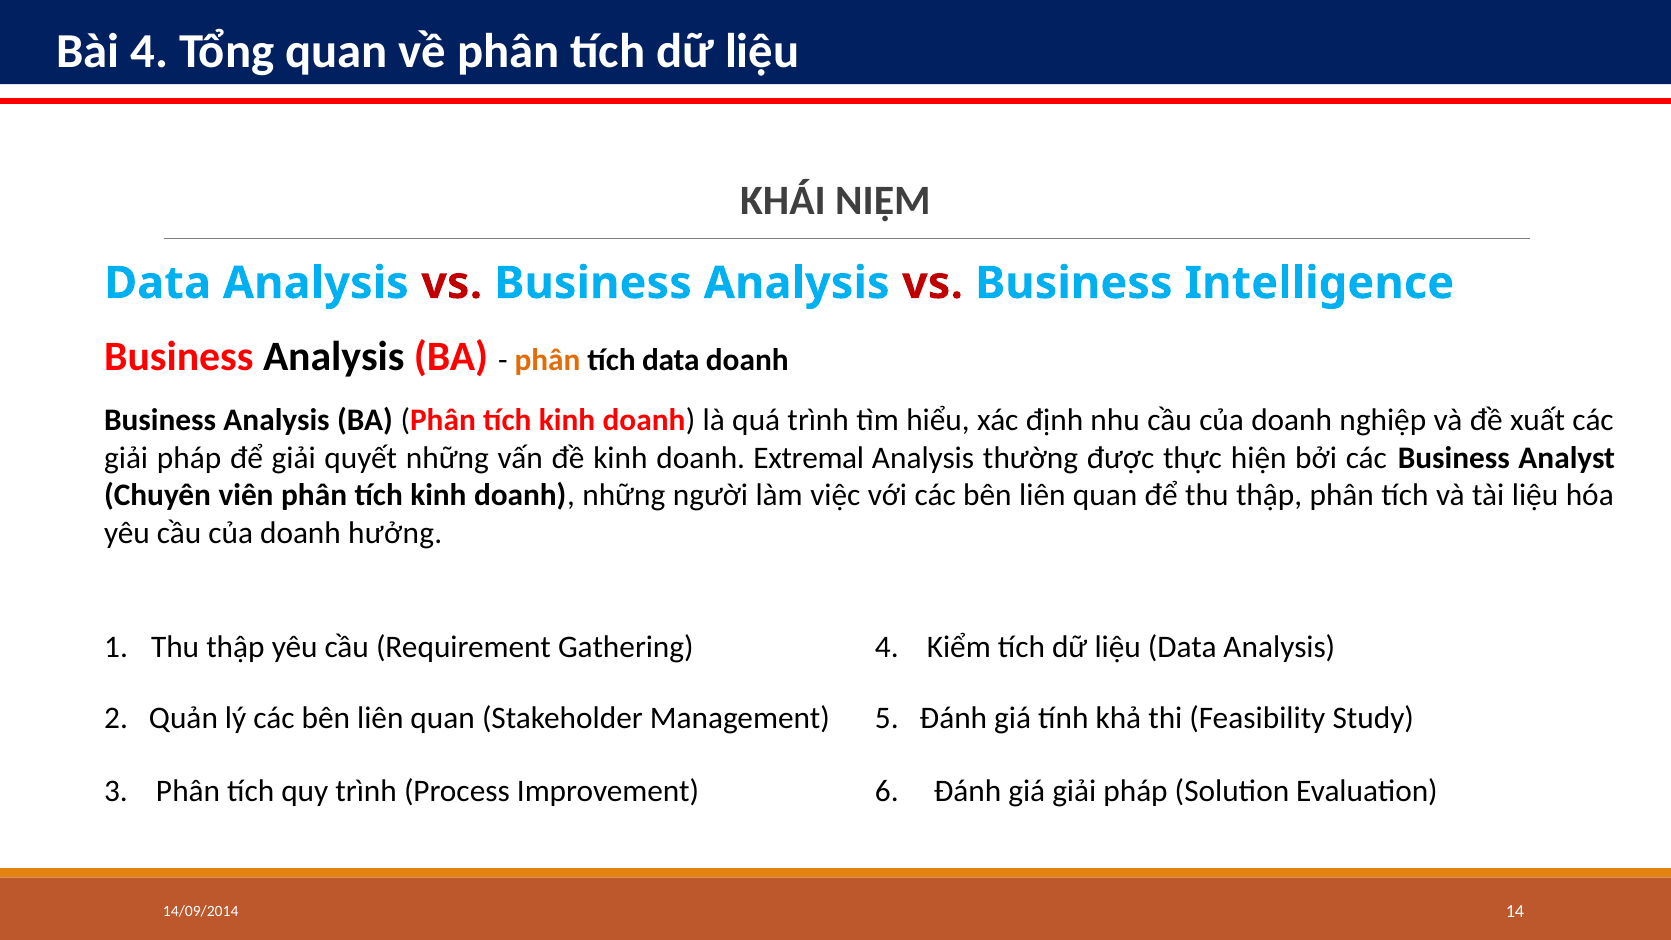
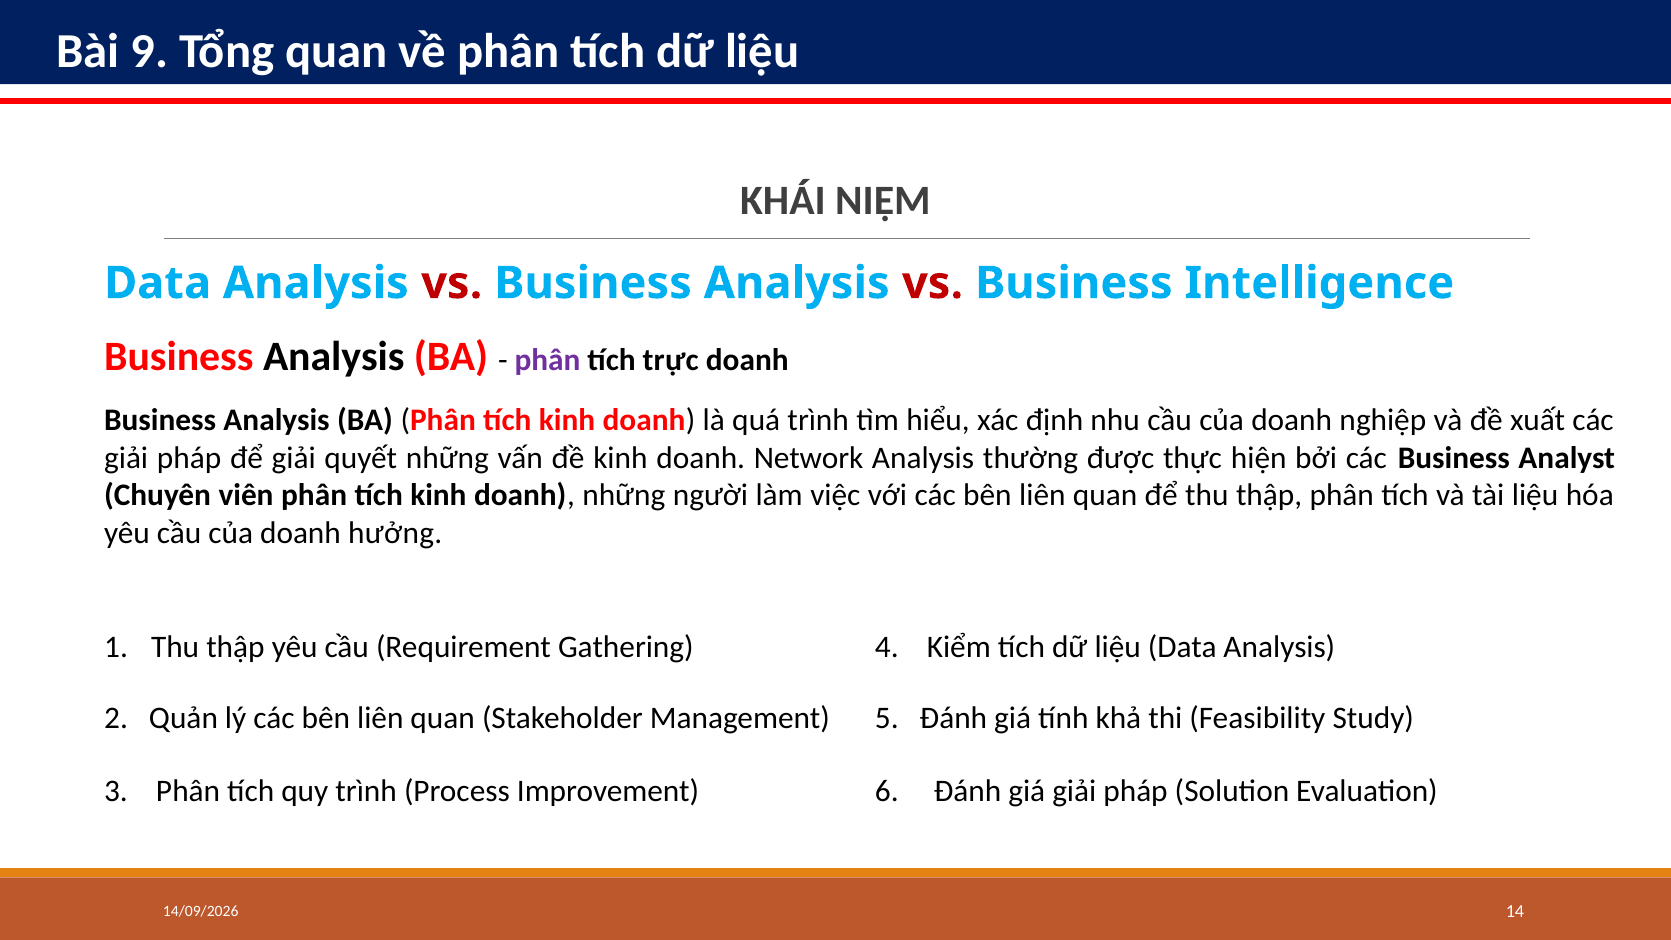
Bài 4: 4 -> 9 (149, 52)
phân colour: orange -> purple (547, 360)
tích data: data -> trực (671, 360)
Extremal: Extremal -> Network (809, 458)
14/09/2014: 14/09/2014 -> 14/09/2026 (201, 911)
